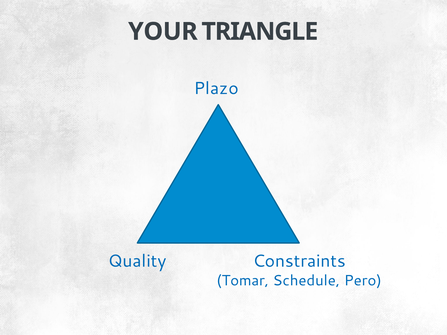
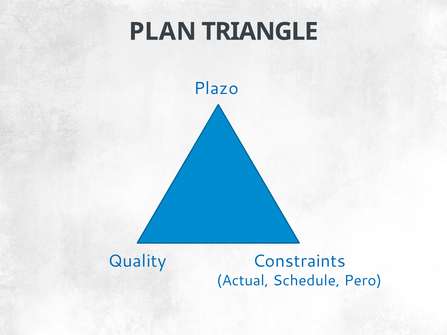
YOUR: YOUR -> PLAN (163, 32)
Tomar: Tomar -> Actual (243, 281)
